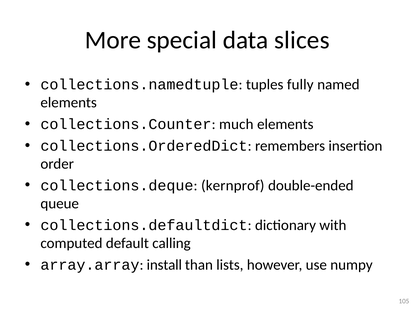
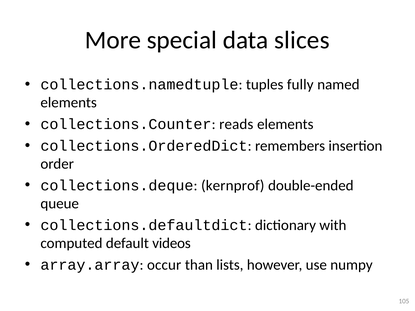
much: much -> reads (236, 124)
calling: calling -> videos (172, 243)
install: install -> occur (164, 265)
